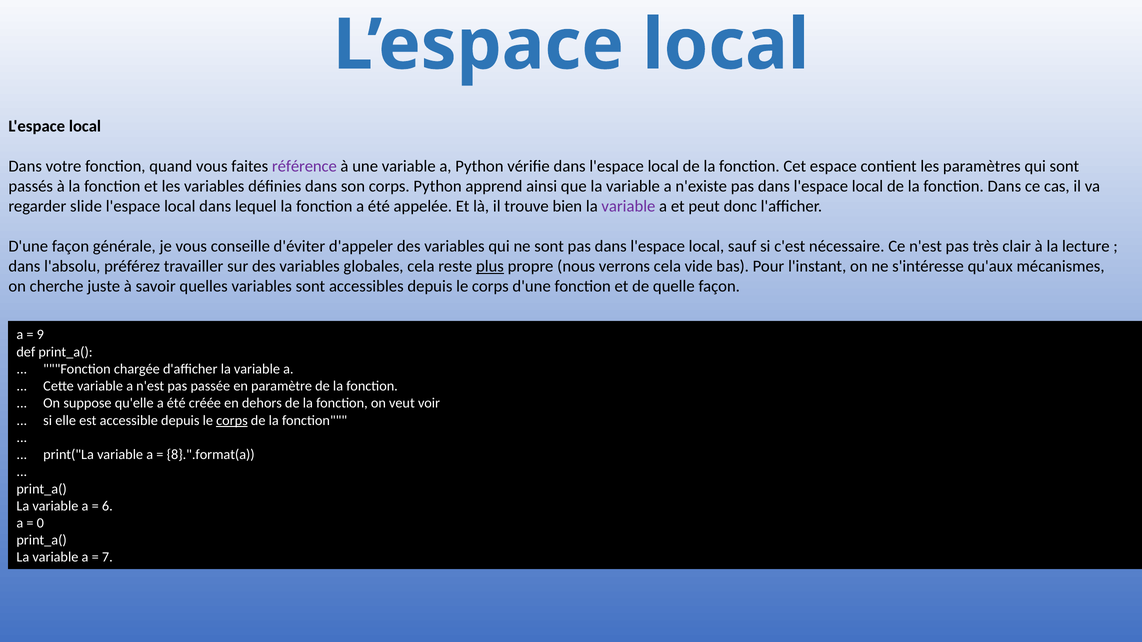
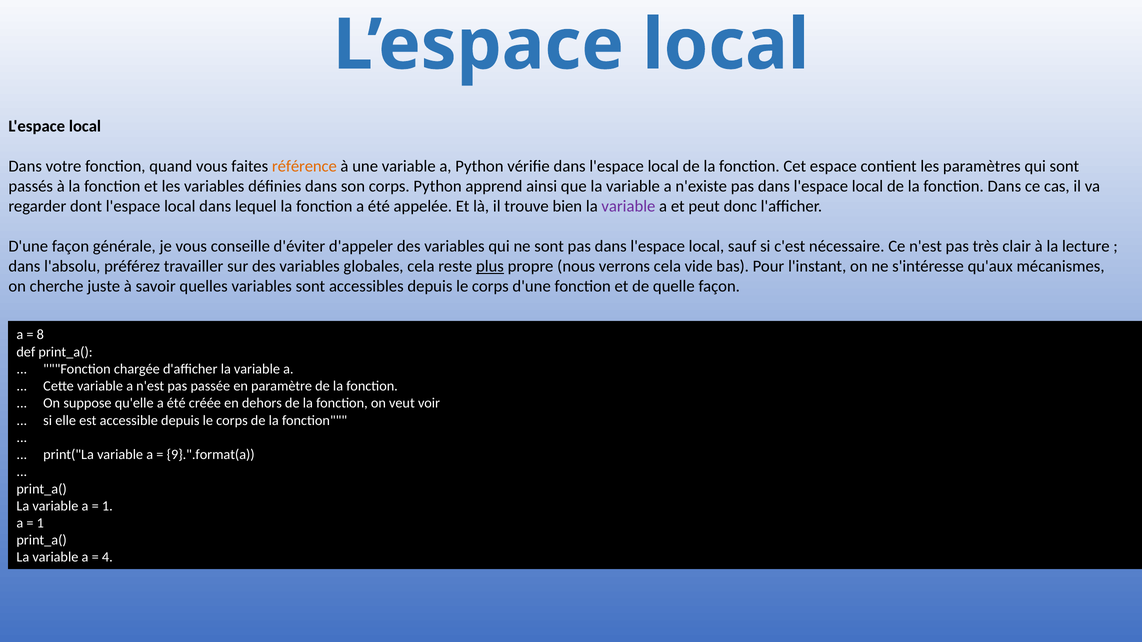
référence colour: purple -> orange (304, 166)
slide: slide -> dont (86, 206)
9: 9 -> 8 (40, 335)
corps underline: present -> none (232, 421)
8}.".format(a: 8}.".format(a -> 9}.".format(a (211, 455)
6: 6 -> 1 (107, 506)
0: 0 -> 1 (40, 523)
7: 7 -> 4 (107, 558)
